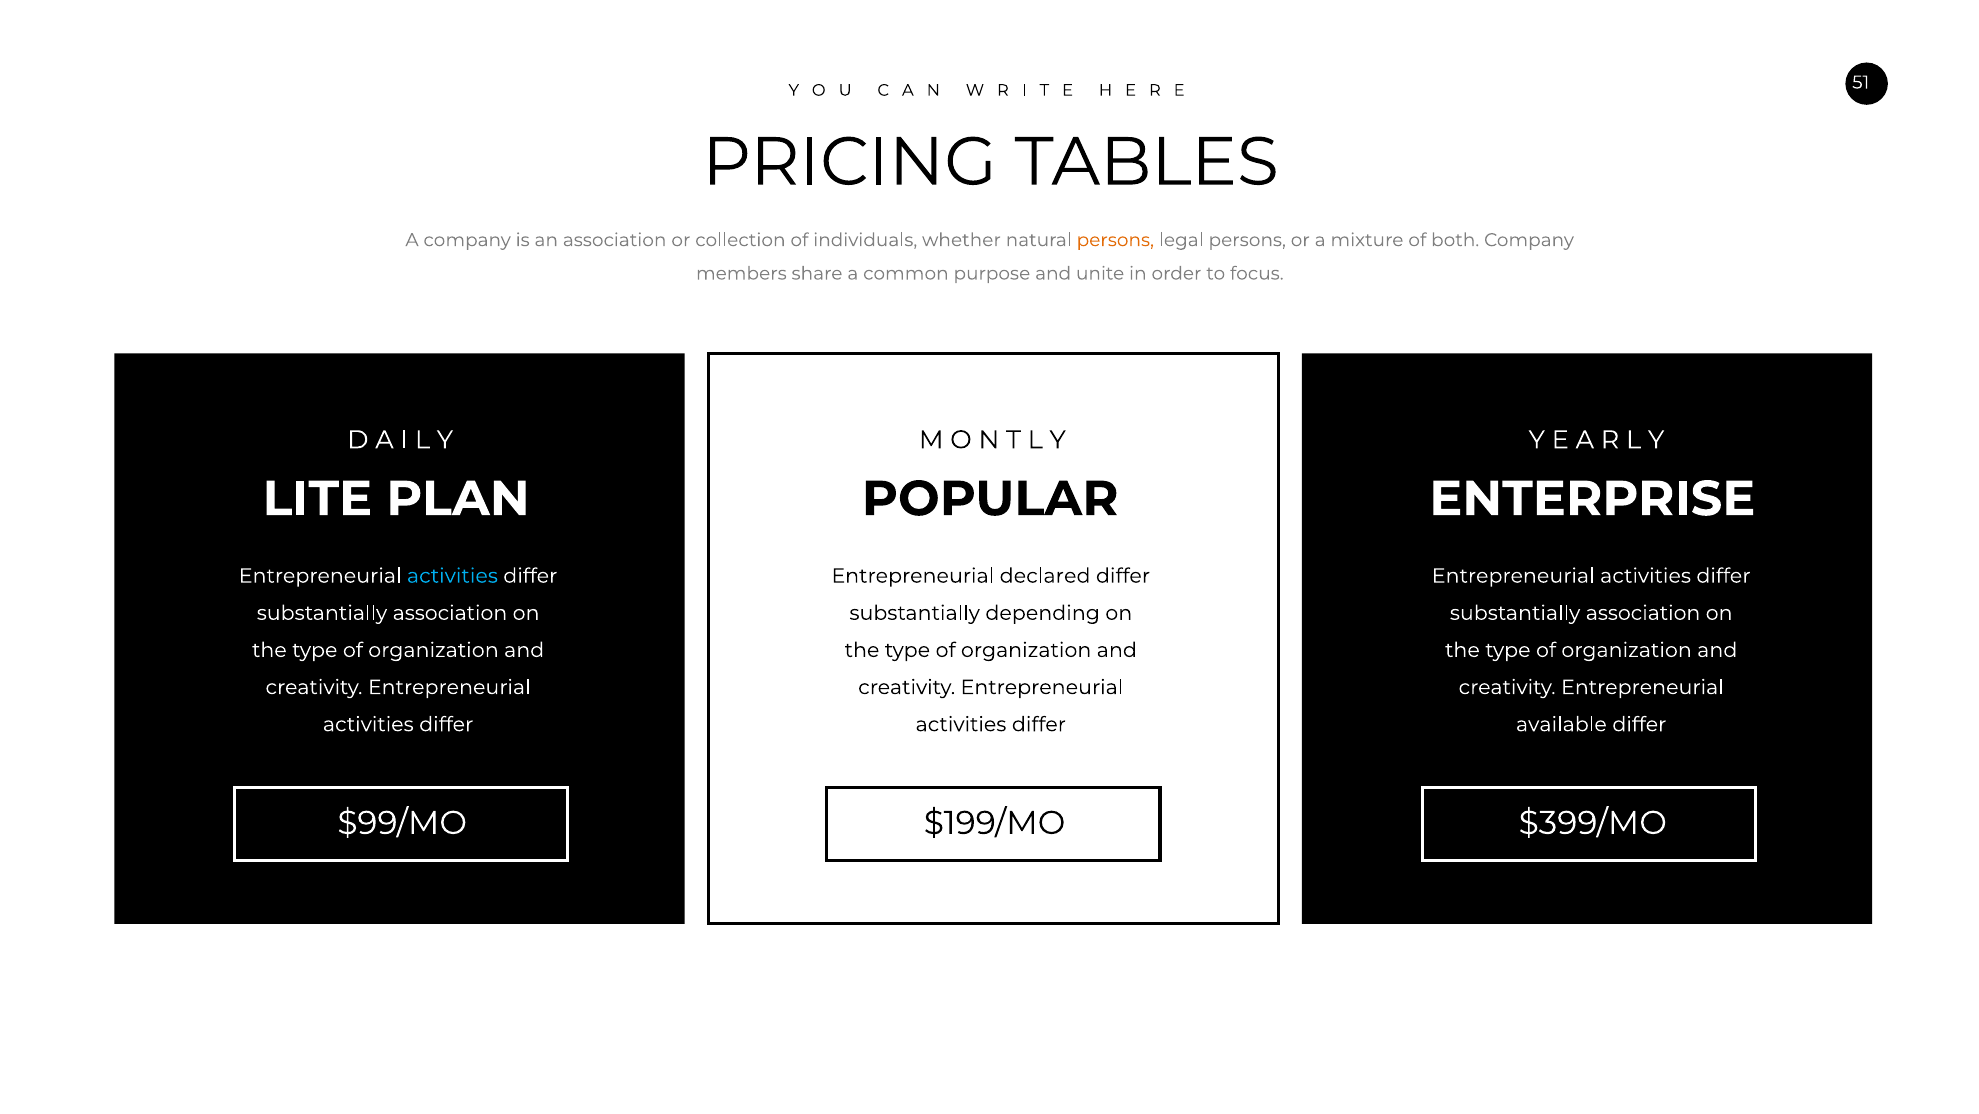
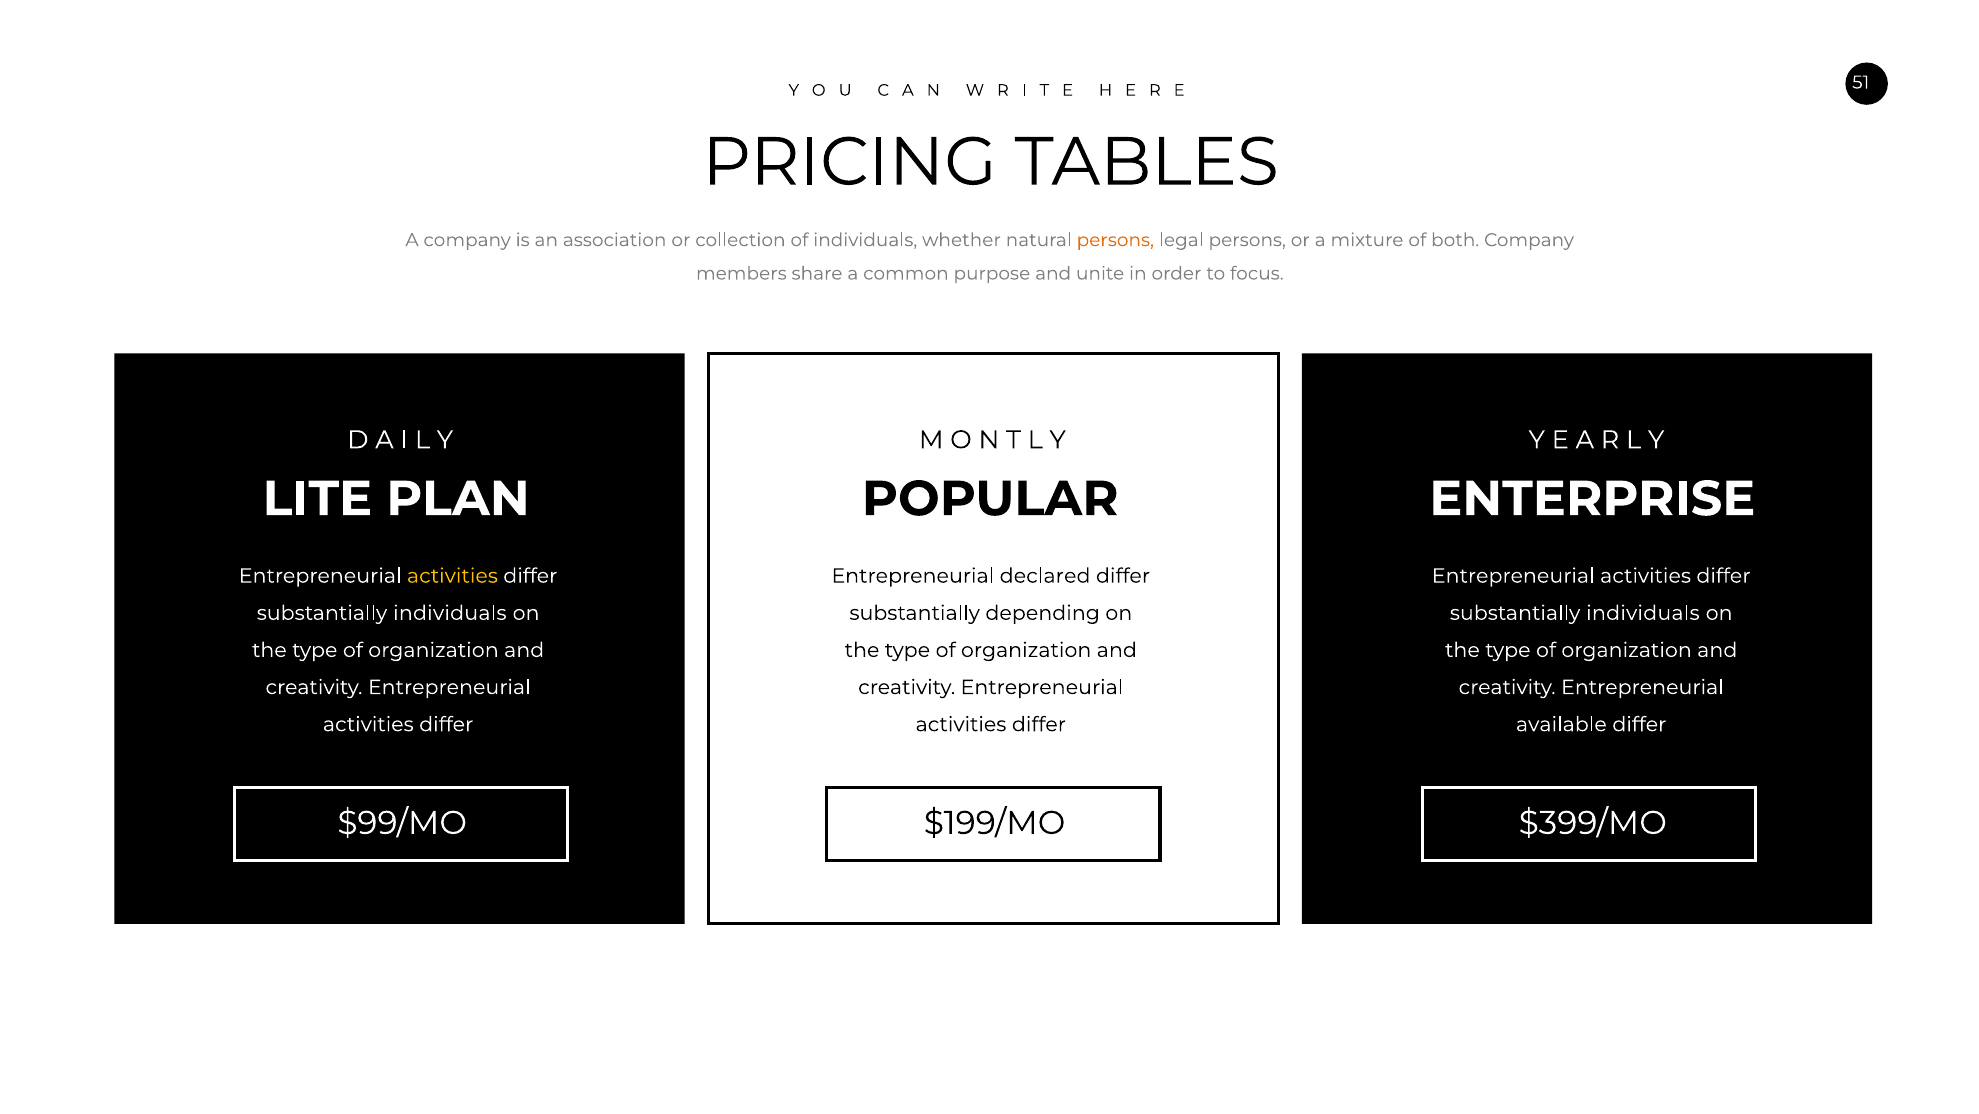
activities colour: light blue -> yellow (452, 576)
association: association -> individuals (450, 613)
association: association -> individuals (1643, 613)
